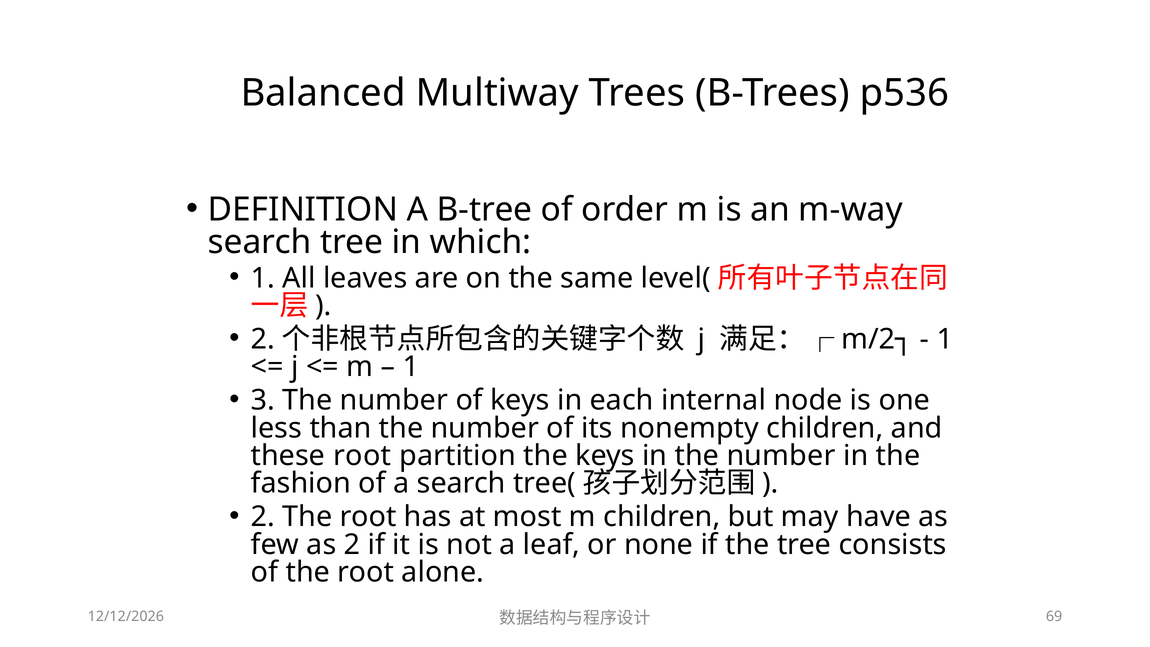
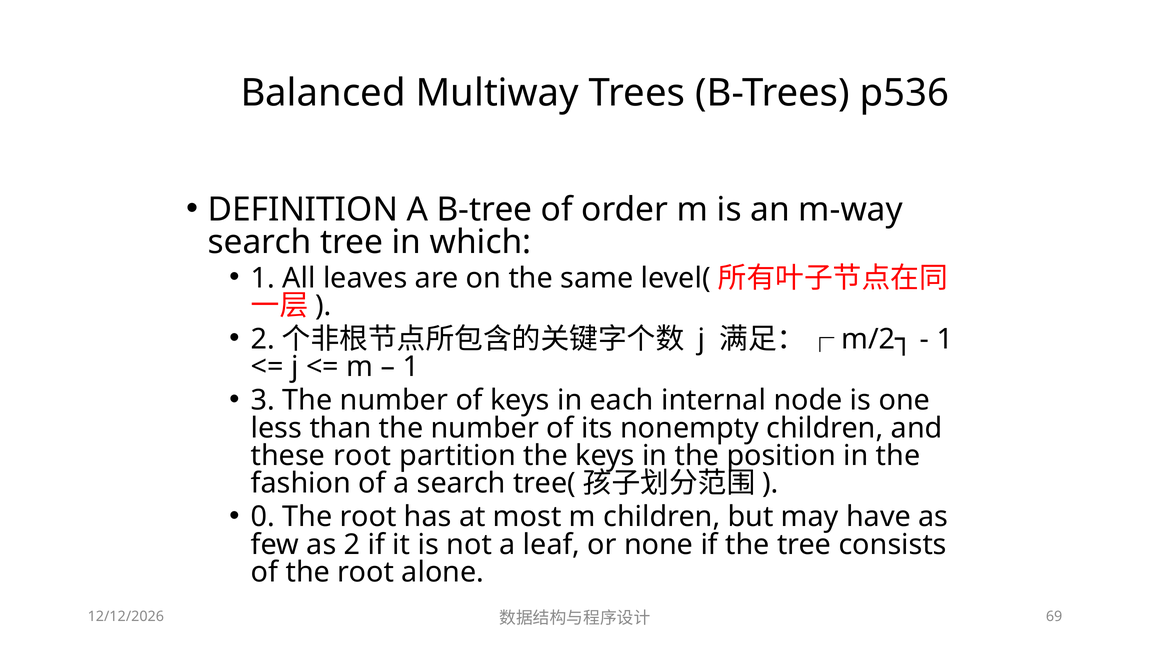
in the number: number -> position (781, 456)
2: 2 -> 0 (263, 517)
